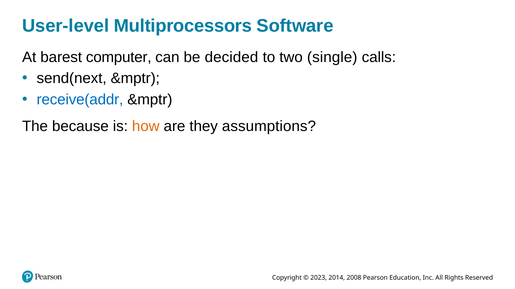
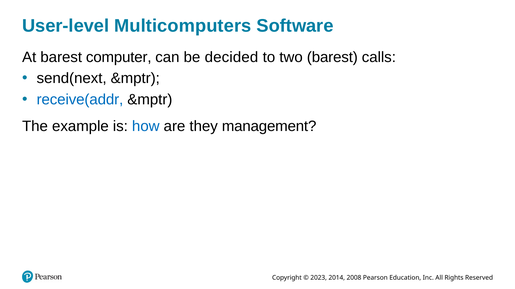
Multiprocessors: Multiprocessors -> Multicomputers (183, 26)
two single: single -> barest (332, 57)
because: because -> example (80, 126)
how colour: orange -> blue (146, 126)
assumptions: assumptions -> management (269, 126)
